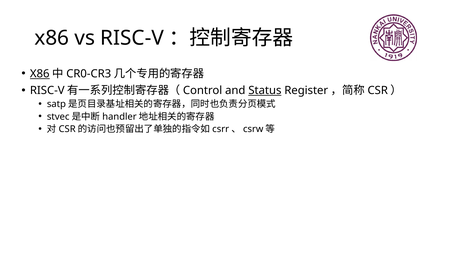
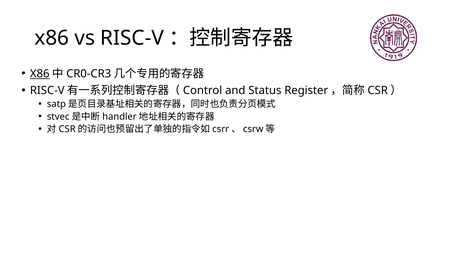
Status underline: present -> none (265, 91)
